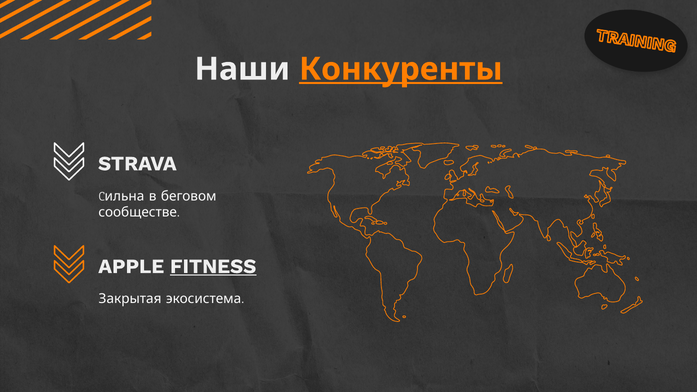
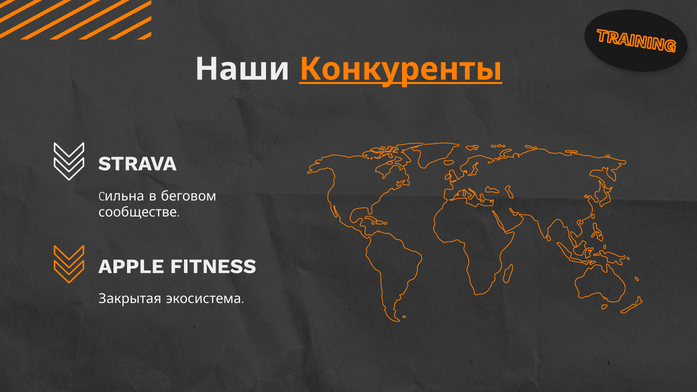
FITNESS underline: present -> none (213, 266)
